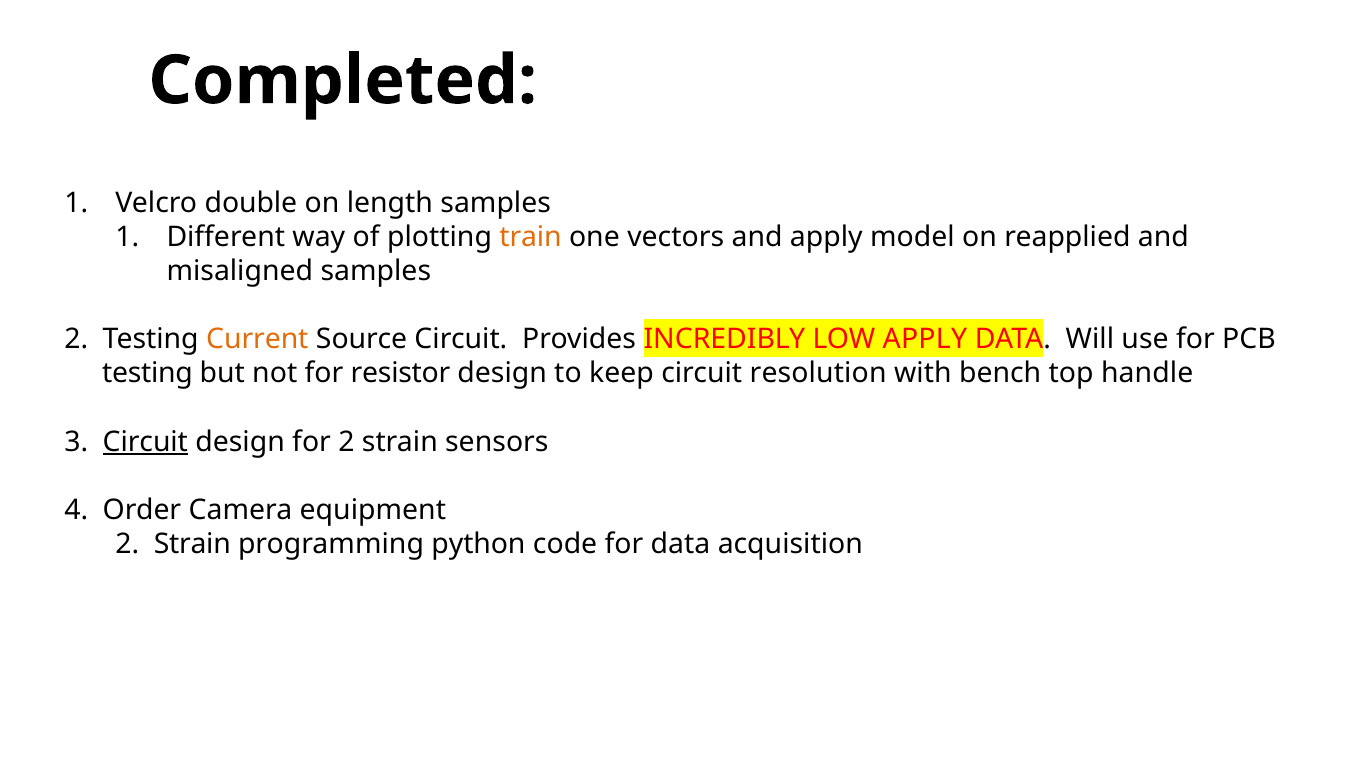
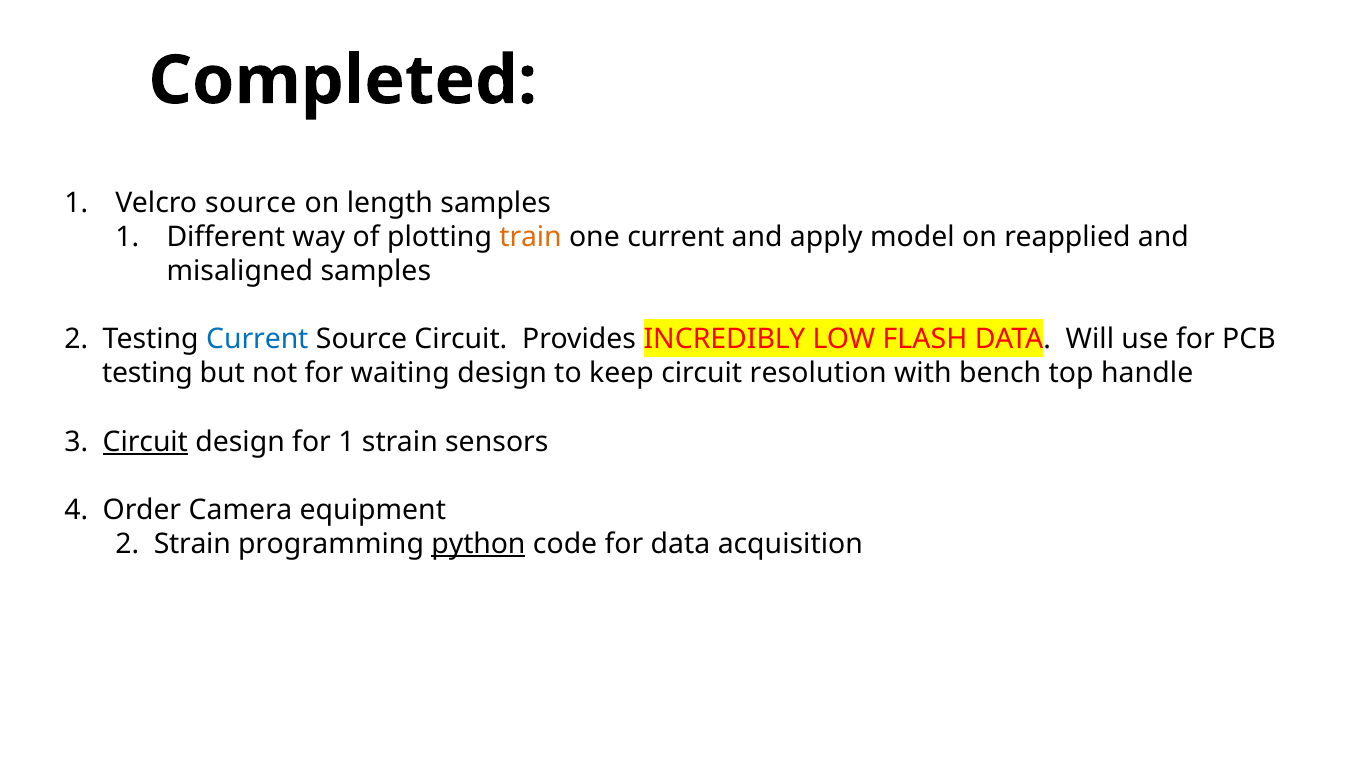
Velcro double: double -> source (251, 203)
one vectors: vectors -> current (676, 237)
Current colour: orange -> blue (257, 340)
LOW APPLY: APPLY -> FLASH (925, 340)
resistor: resistor -> waiting (400, 374)
for 2: 2 -> 1 (346, 442)
python underline: none -> present (479, 544)
